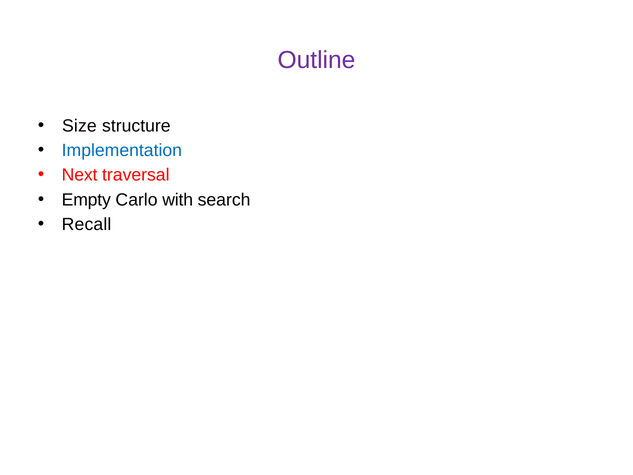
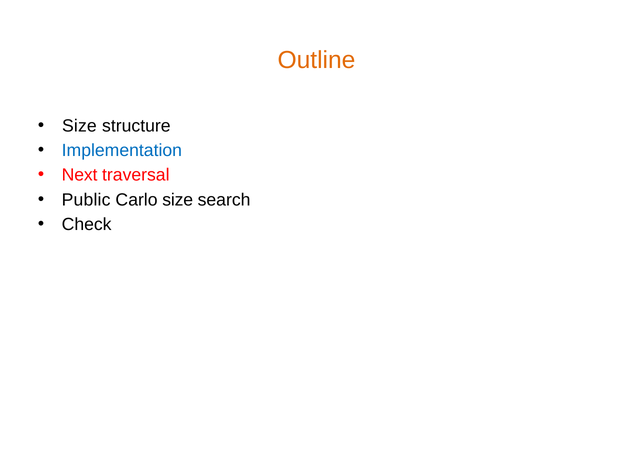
Outline colour: purple -> orange (316, 60)
Empty: Empty -> Public (86, 200)
Carlo with: with -> size (178, 200)
Recall: Recall -> Check (87, 224)
